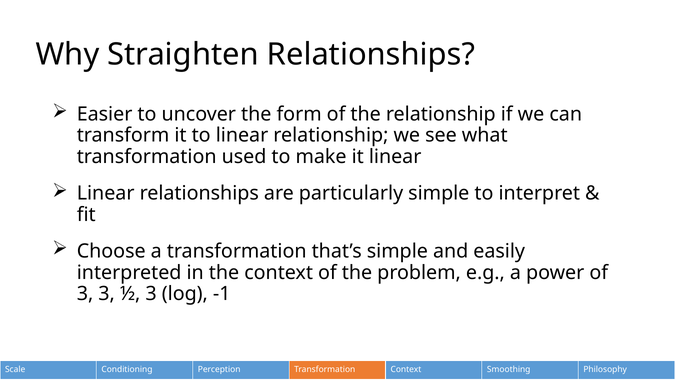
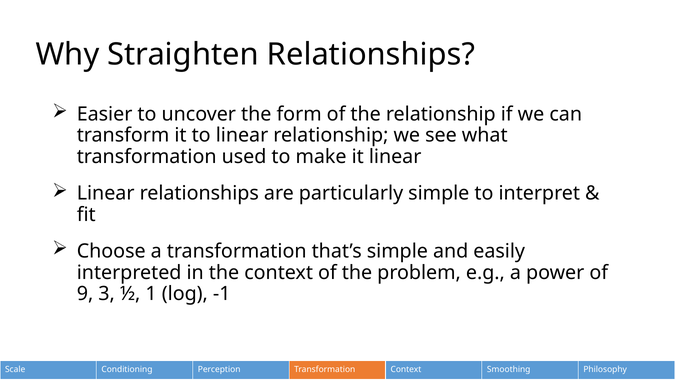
3: 3 -> 9 (85, 294)
½ 3: 3 -> 1 (151, 294)
